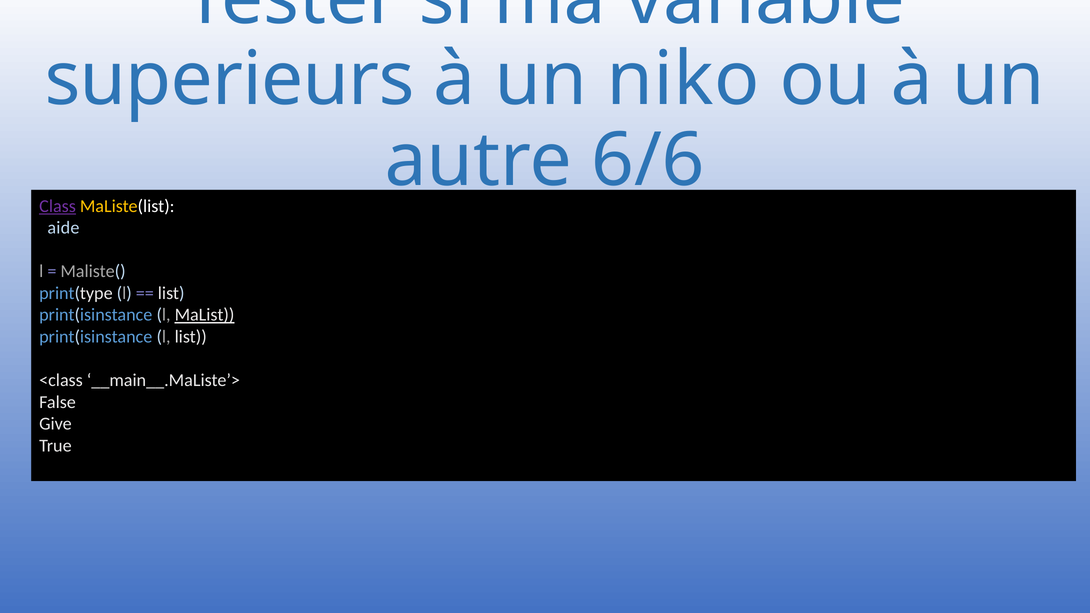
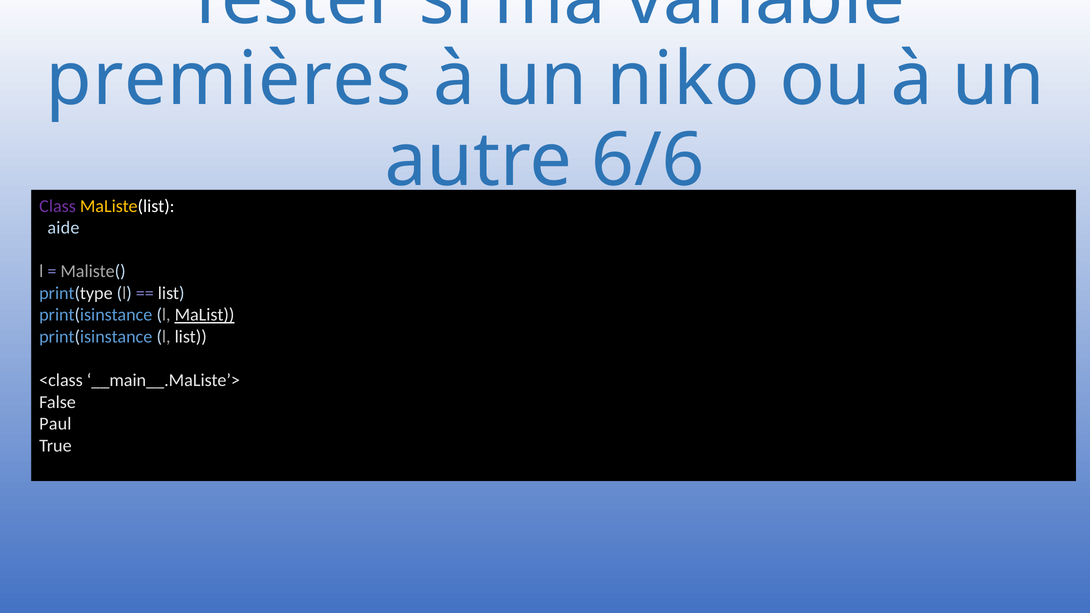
superieurs: superieurs -> premières (229, 79)
Class underline: present -> none (58, 206)
Give: Give -> Paul (55, 424)
